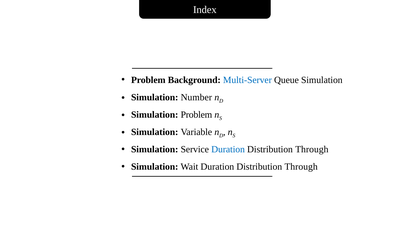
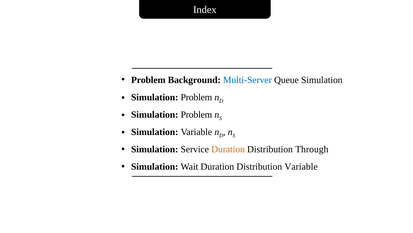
Number: Number -> Problem (196, 97)
Duration colour: blue -> orange (228, 149)
Wait Duration Distribution Through: Through -> Variable (301, 166)
